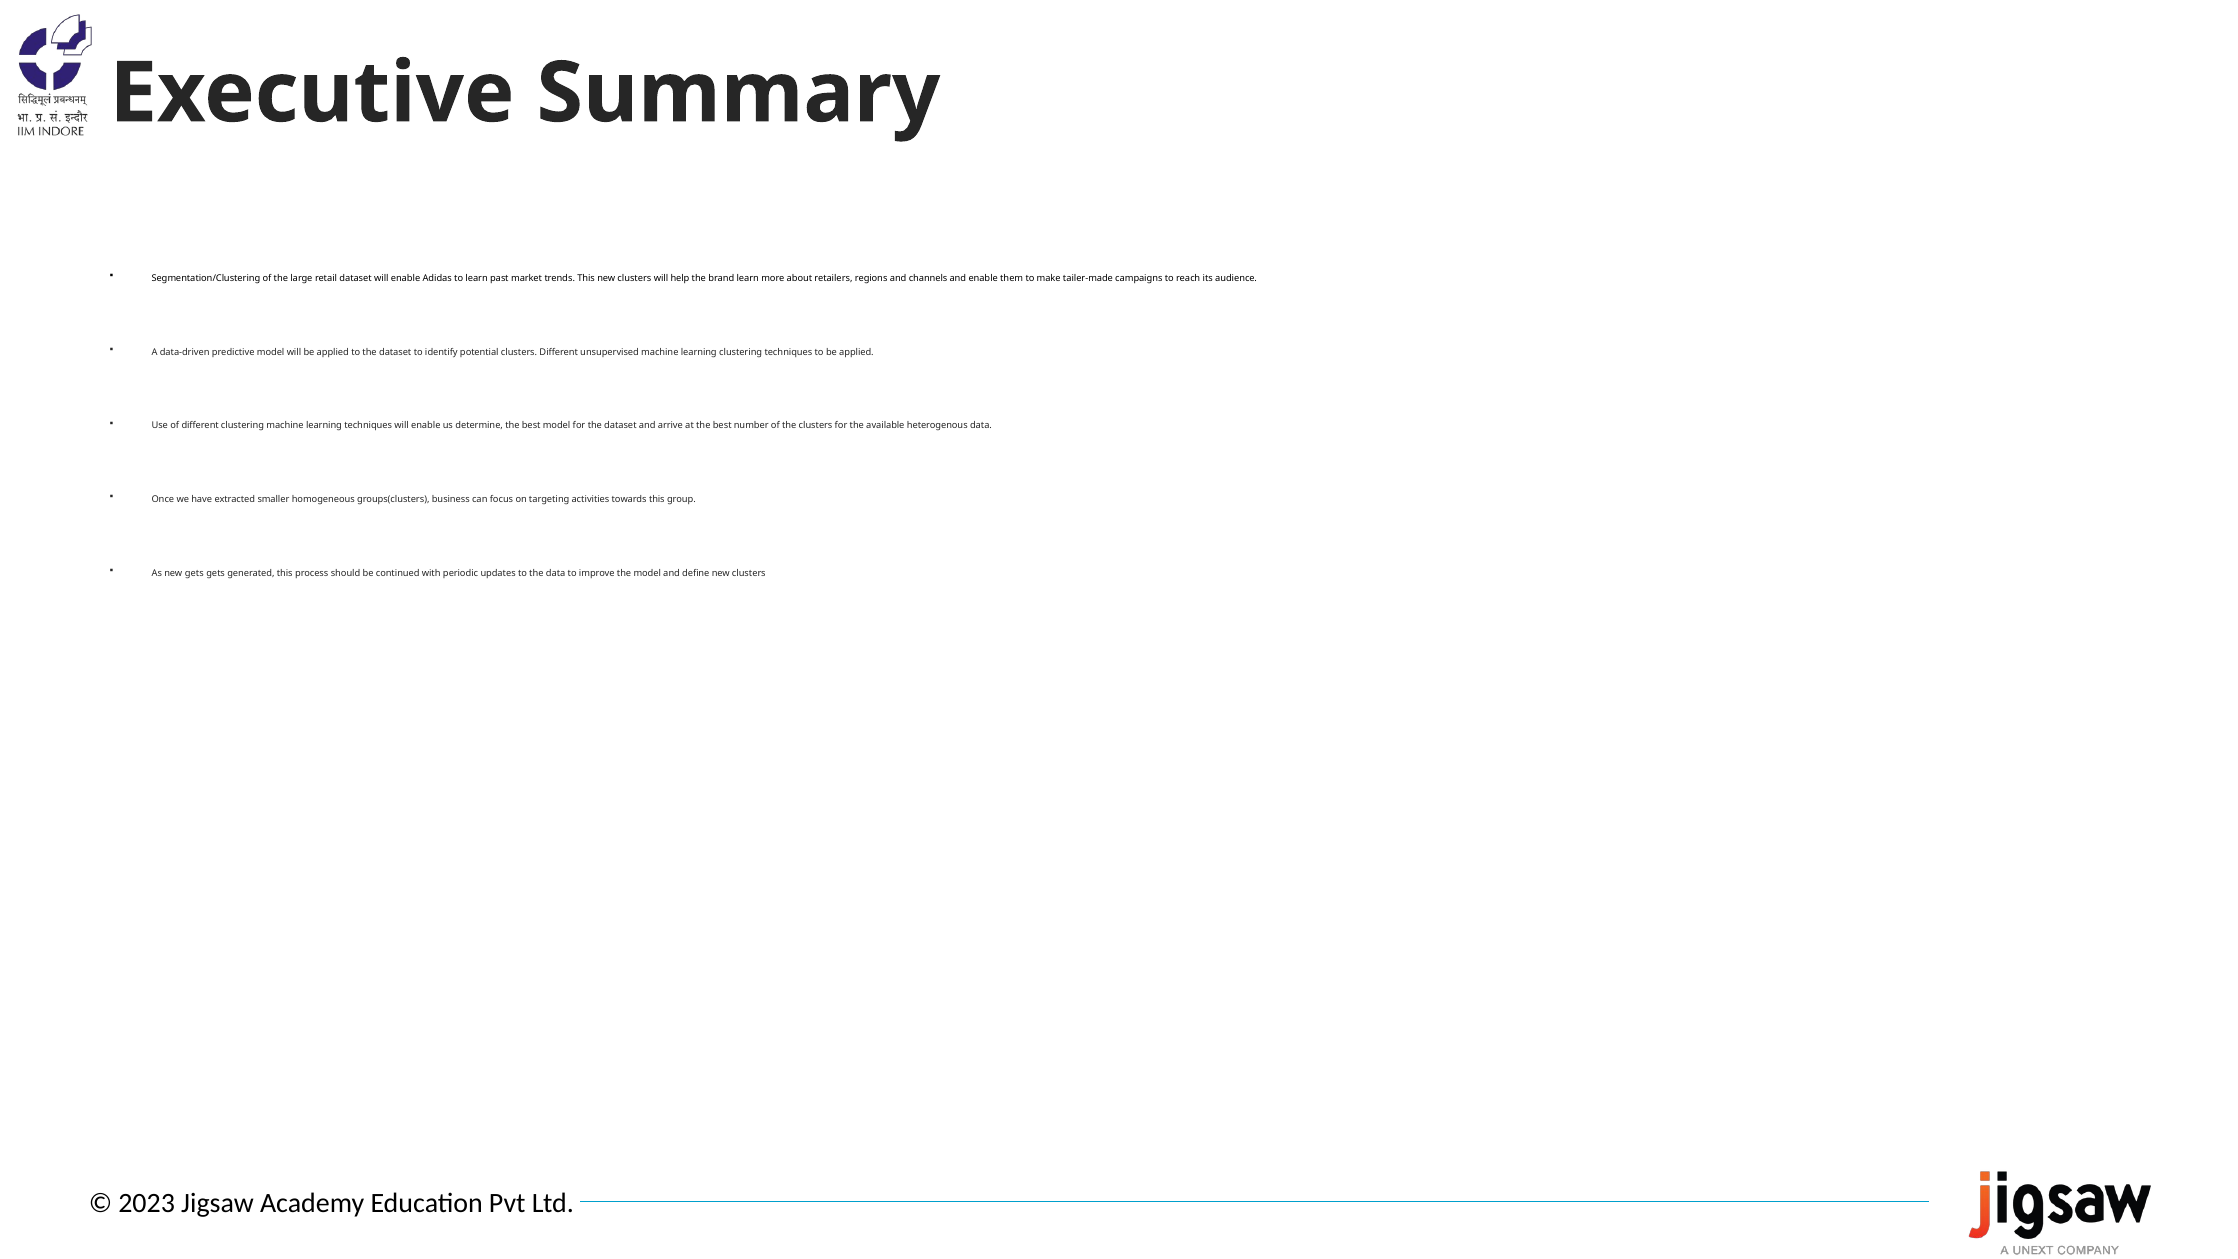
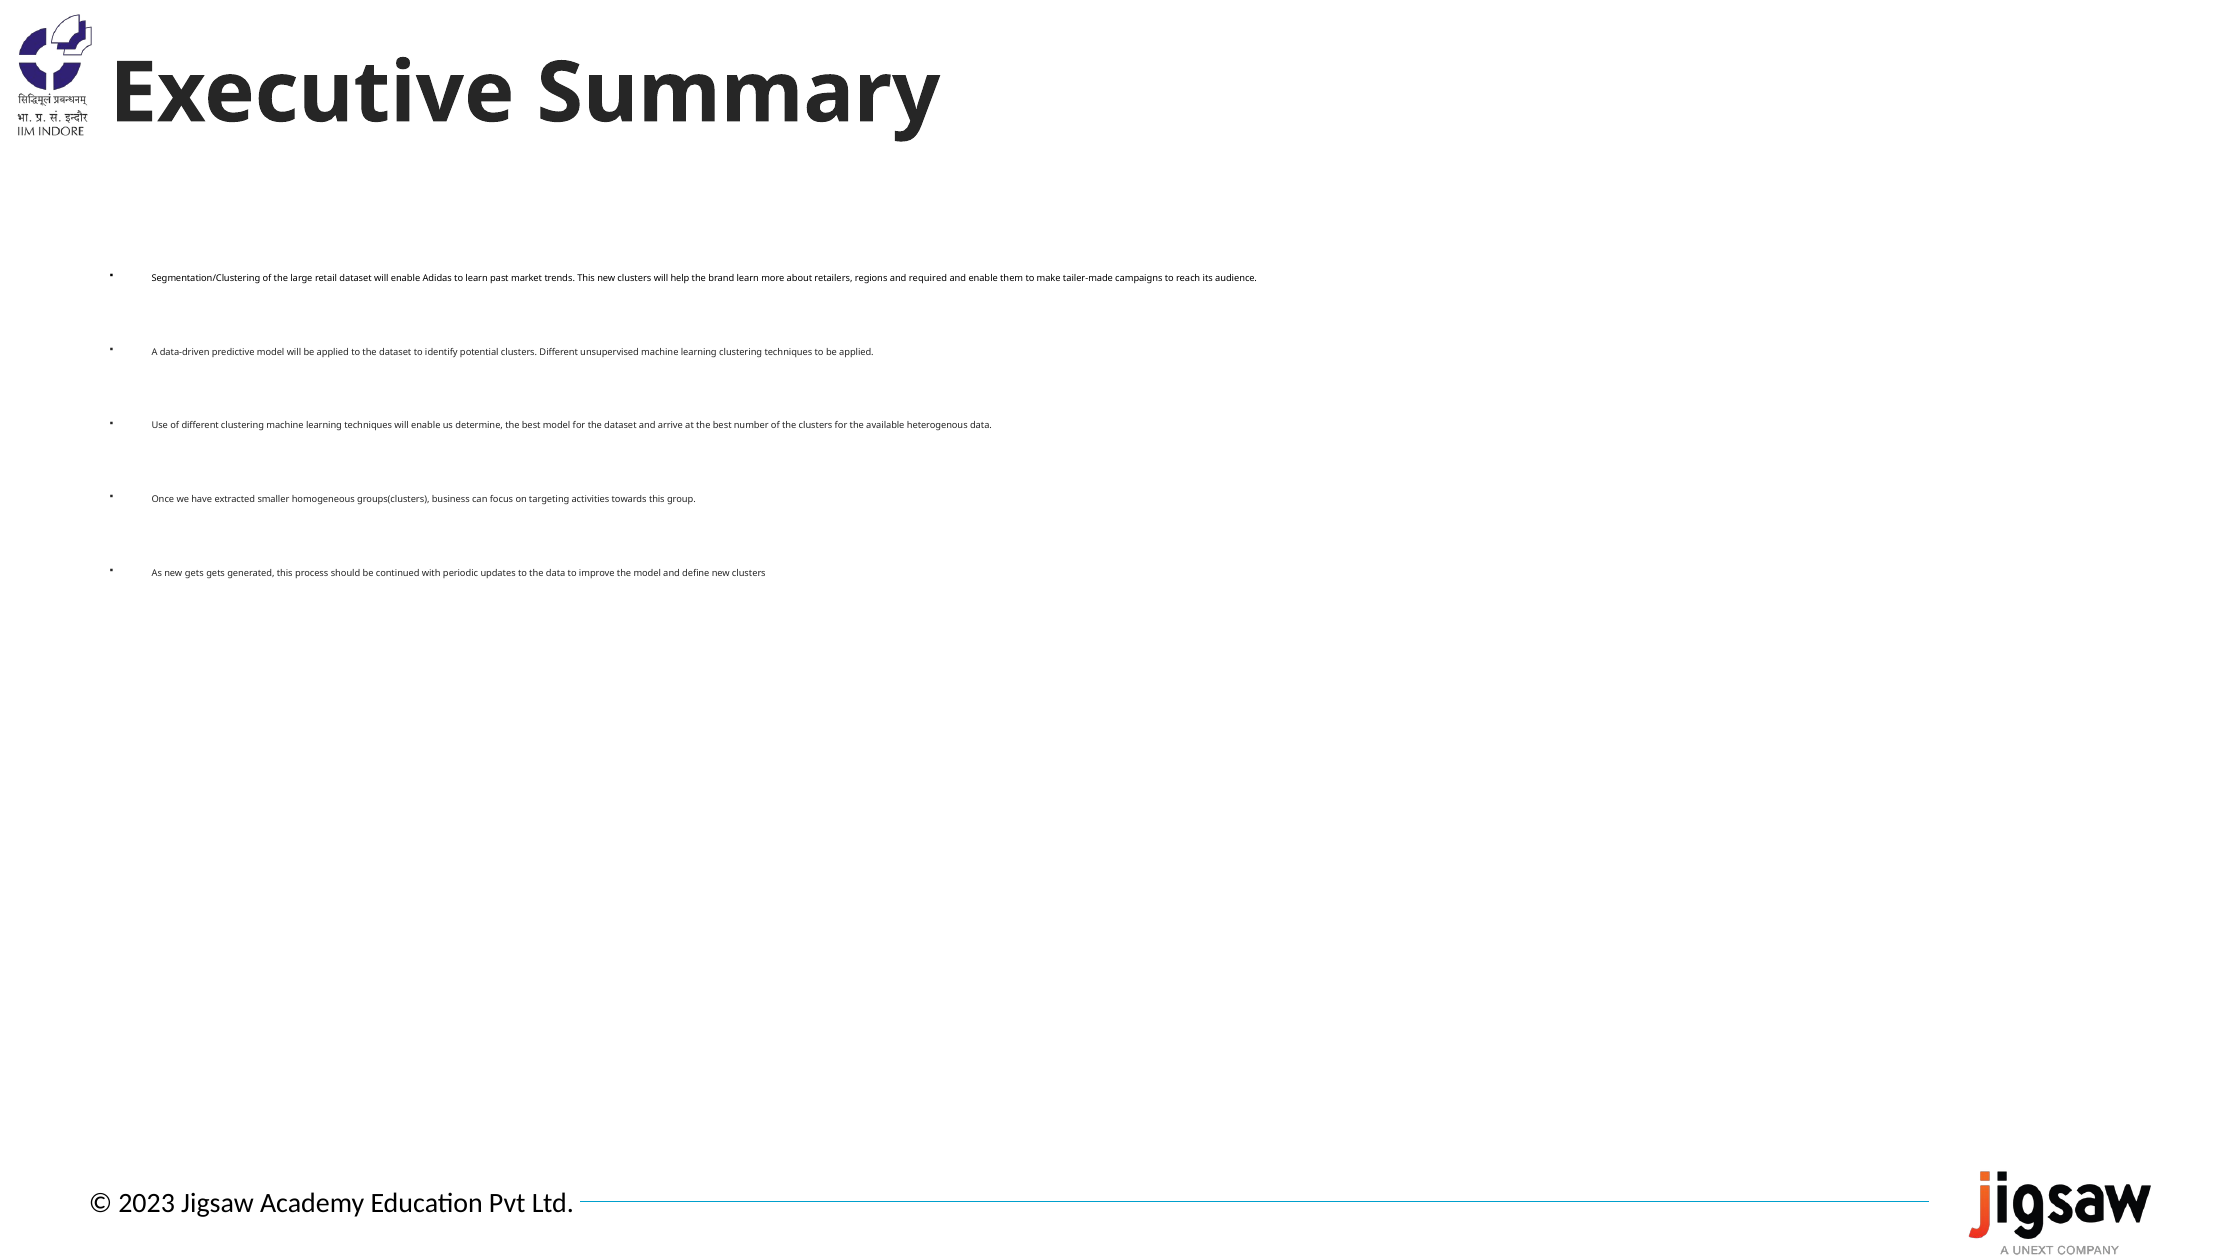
channels: channels -> required (928, 279)
